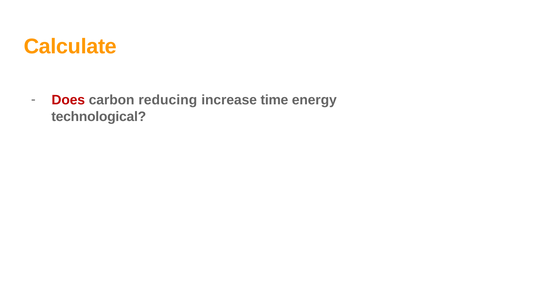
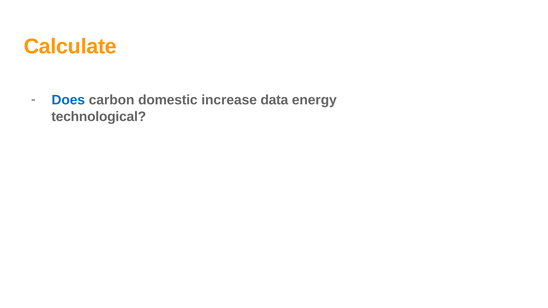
Does colour: red -> blue (68, 100)
reducing: reducing -> domestic (168, 100)
time: time -> data (274, 100)
